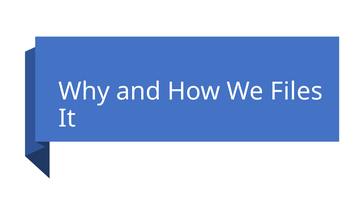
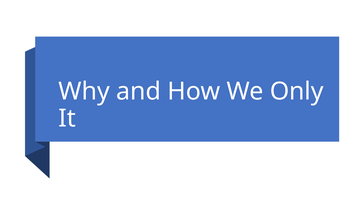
Files: Files -> Only (297, 92)
